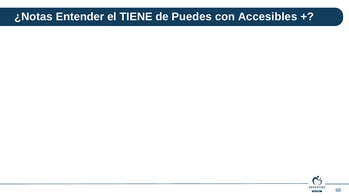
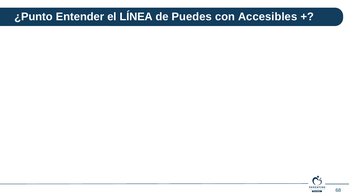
¿Notas: ¿Notas -> ¿Punto (34, 17)
TIENE: TIENE -> LÍNEA (136, 17)
